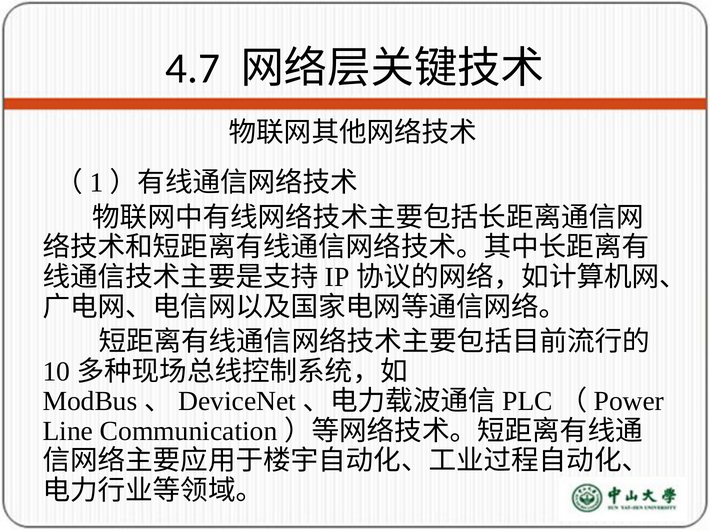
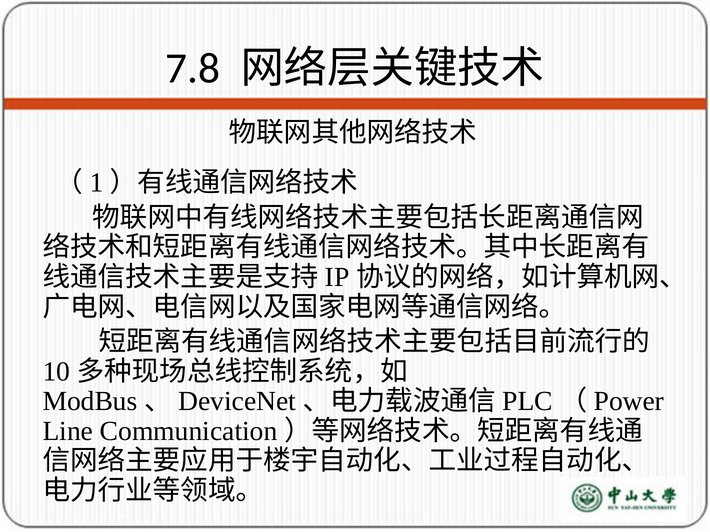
4.7: 4.7 -> 7.8 (193, 69)
